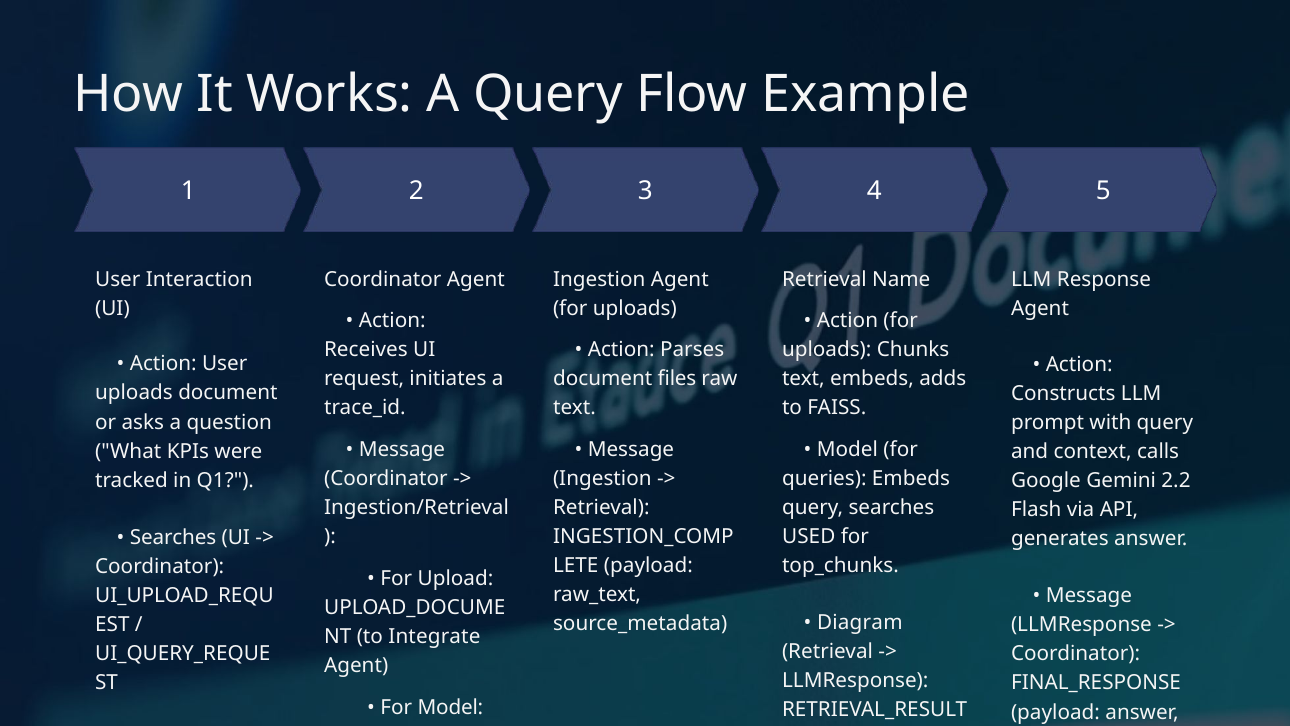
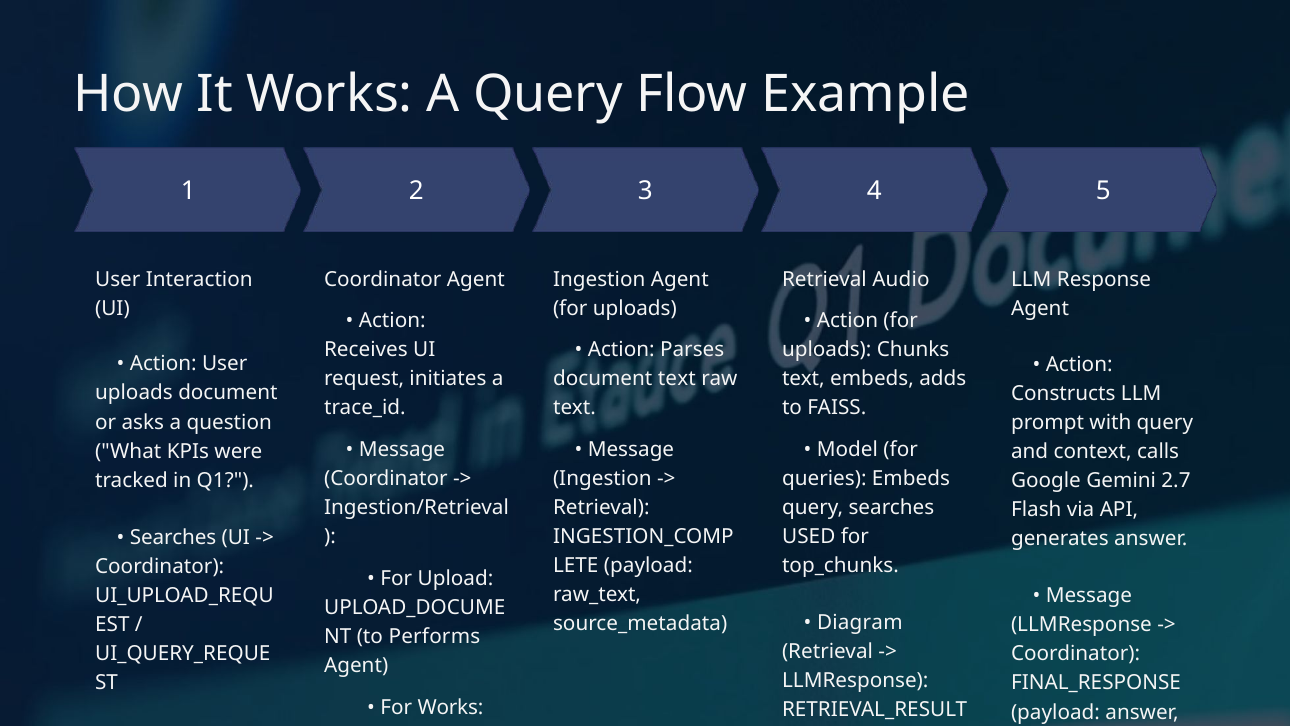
Name: Name -> Audio (901, 279)
document files: files -> text (677, 378)
2.2: 2.2 -> 2.7 (1176, 481)
Integrate: Integrate -> Performs (434, 636)
For Model: Model -> Works (450, 707)
